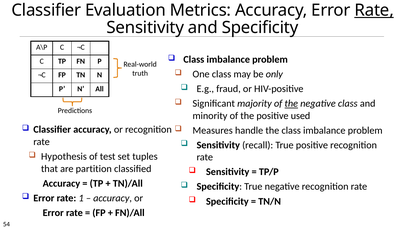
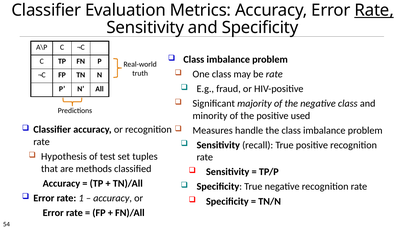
be only: only -> rate (274, 74)
the underline: present -> none (291, 103)
partition: partition -> methods (94, 169)
